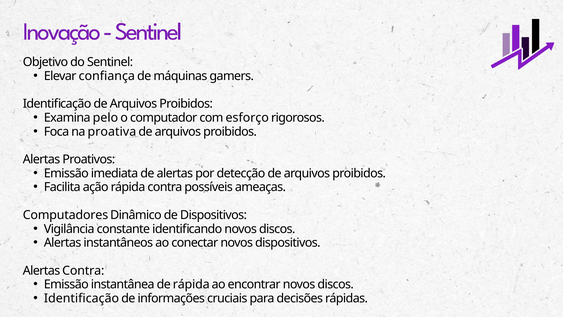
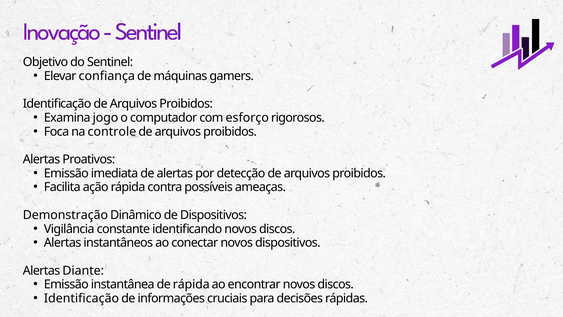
pelo: pelo -> jogo (105, 118)
proativa: proativa -> controle (112, 131)
Computadores: Computadores -> Demonstração (65, 215)
Alertas Contra: Contra -> Diante (83, 270)
